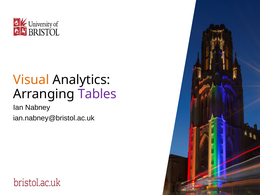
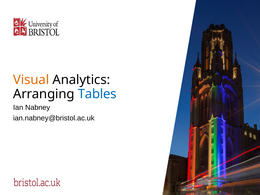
Tables colour: purple -> blue (97, 94)
